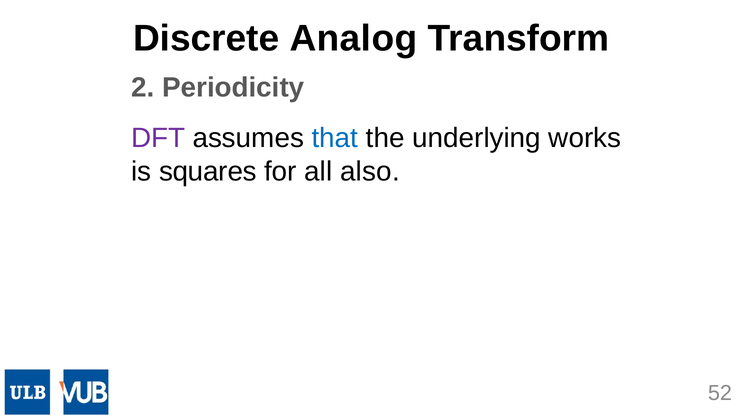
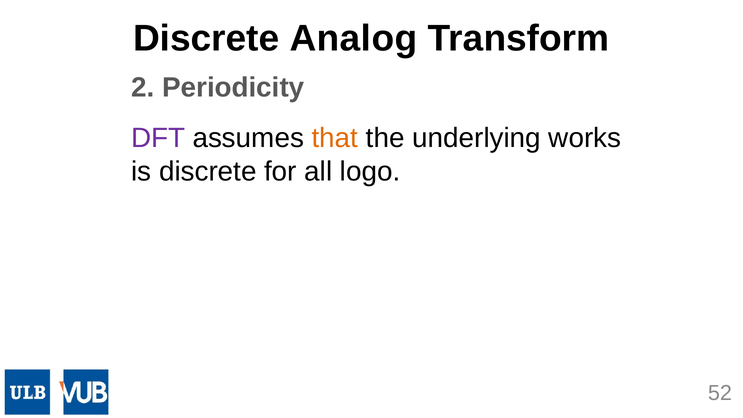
that colour: blue -> orange (335, 138)
is squares: squares -> discrete (208, 172)
also: also -> logo (370, 172)
